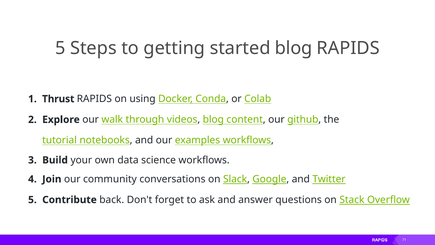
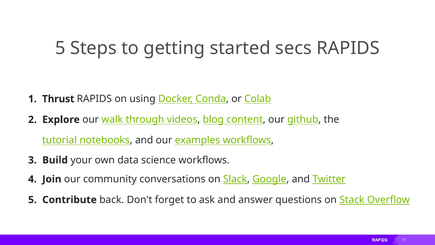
started blog: blog -> secs (294, 48)
